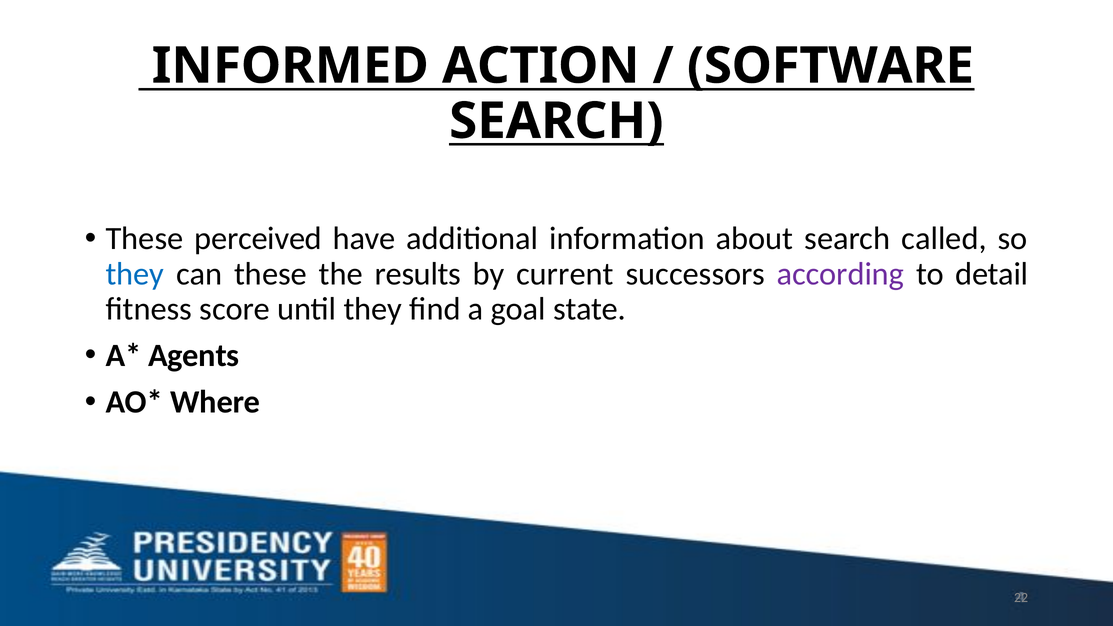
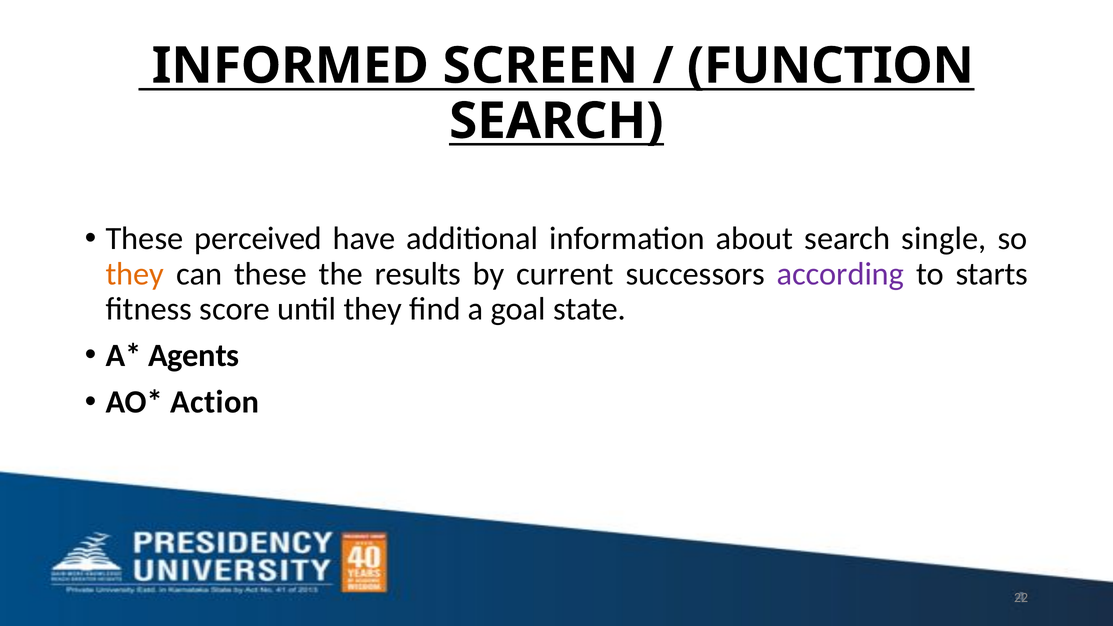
ACTION: ACTION -> SCREEN (540, 66)
SOFTWARE: SOFTWARE -> FUNCTION (830, 66)
called: called -> single (944, 239)
they colour: blue -> orange (135, 274)
detail: detail -> starts (992, 274)
Where: Where -> Action (215, 402)
